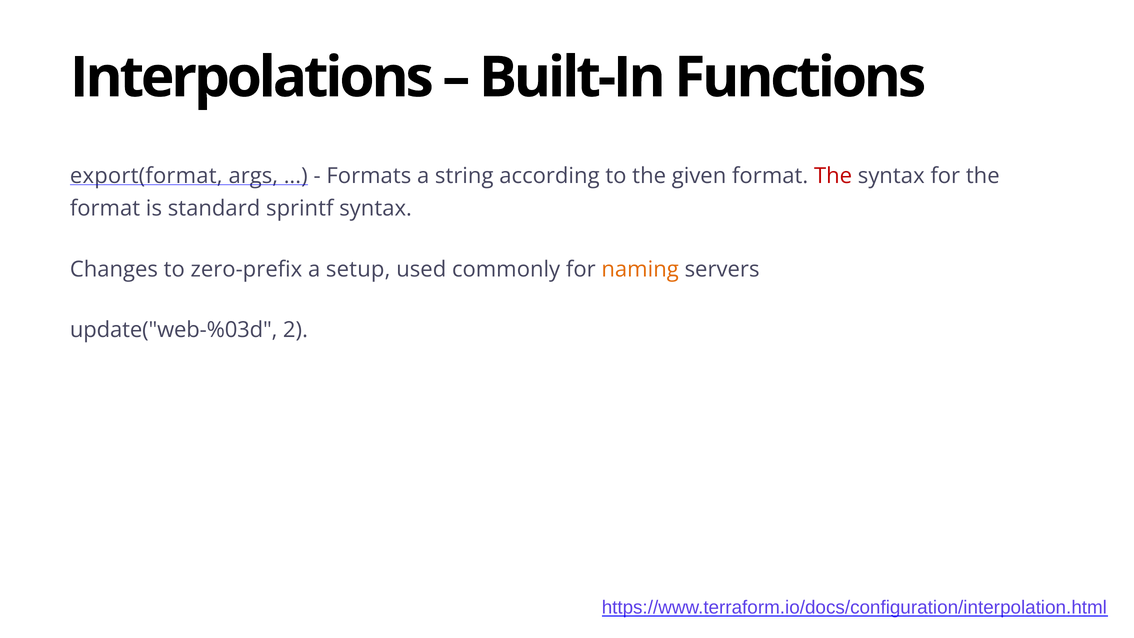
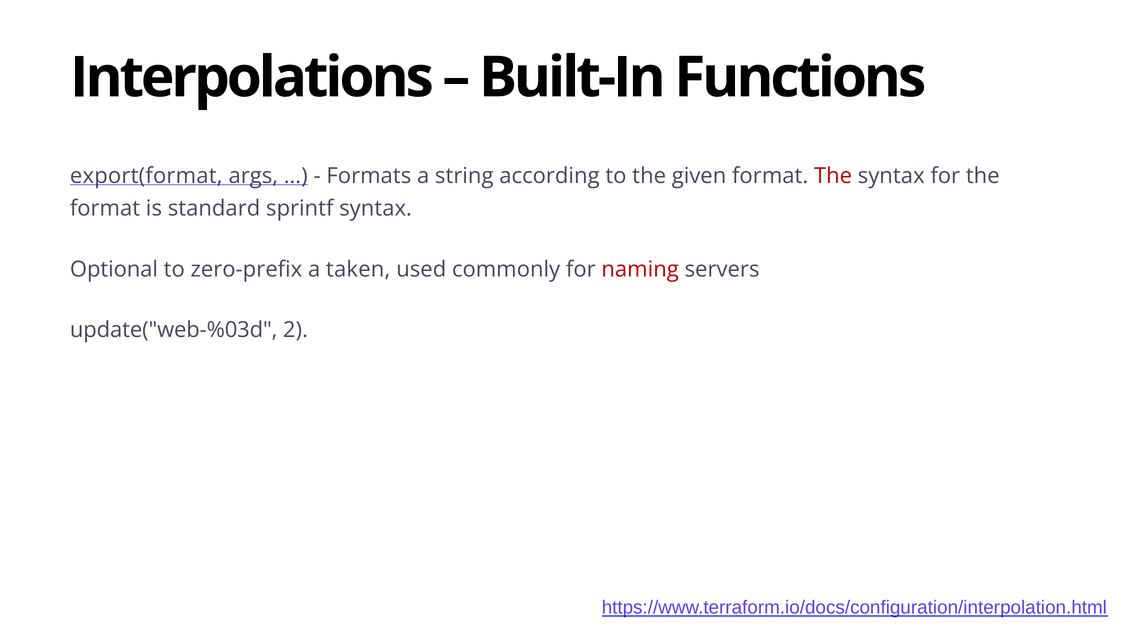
Changes: Changes -> Optional (114, 269)
setup: setup -> taken (358, 269)
naming colour: orange -> red (640, 269)
